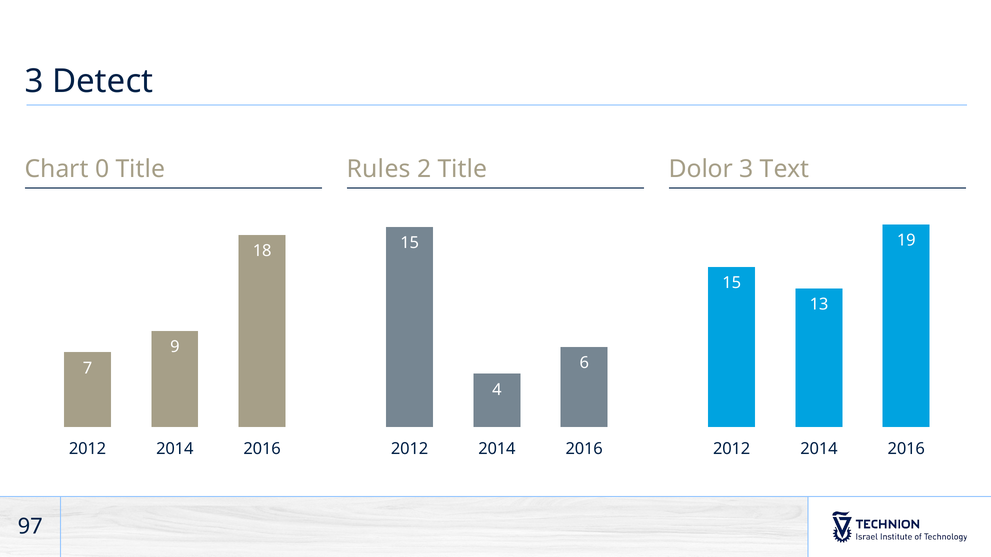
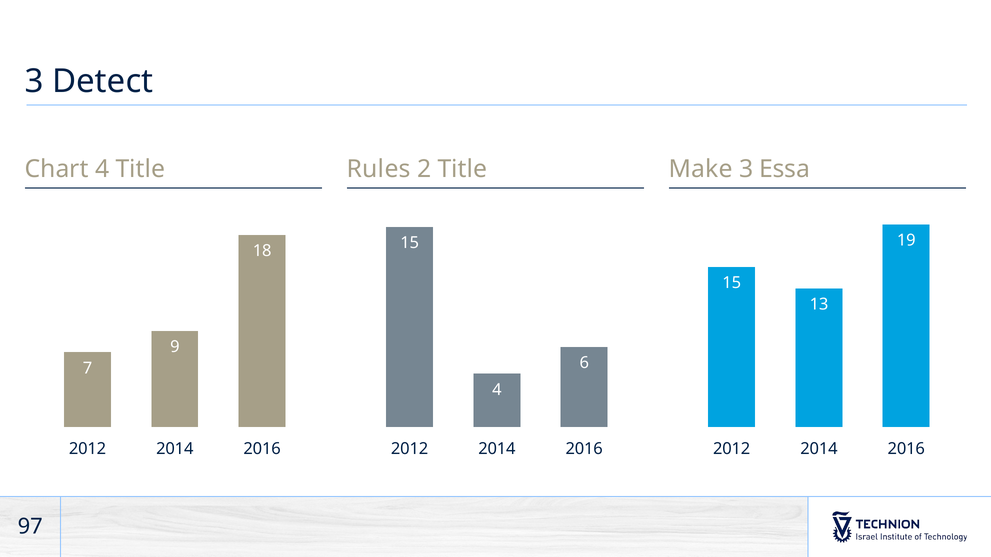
Chart 0: 0 -> 4 (102, 169)
Dolor: Dolor -> Make (701, 169)
Text: Text -> Essa (785, 169)
